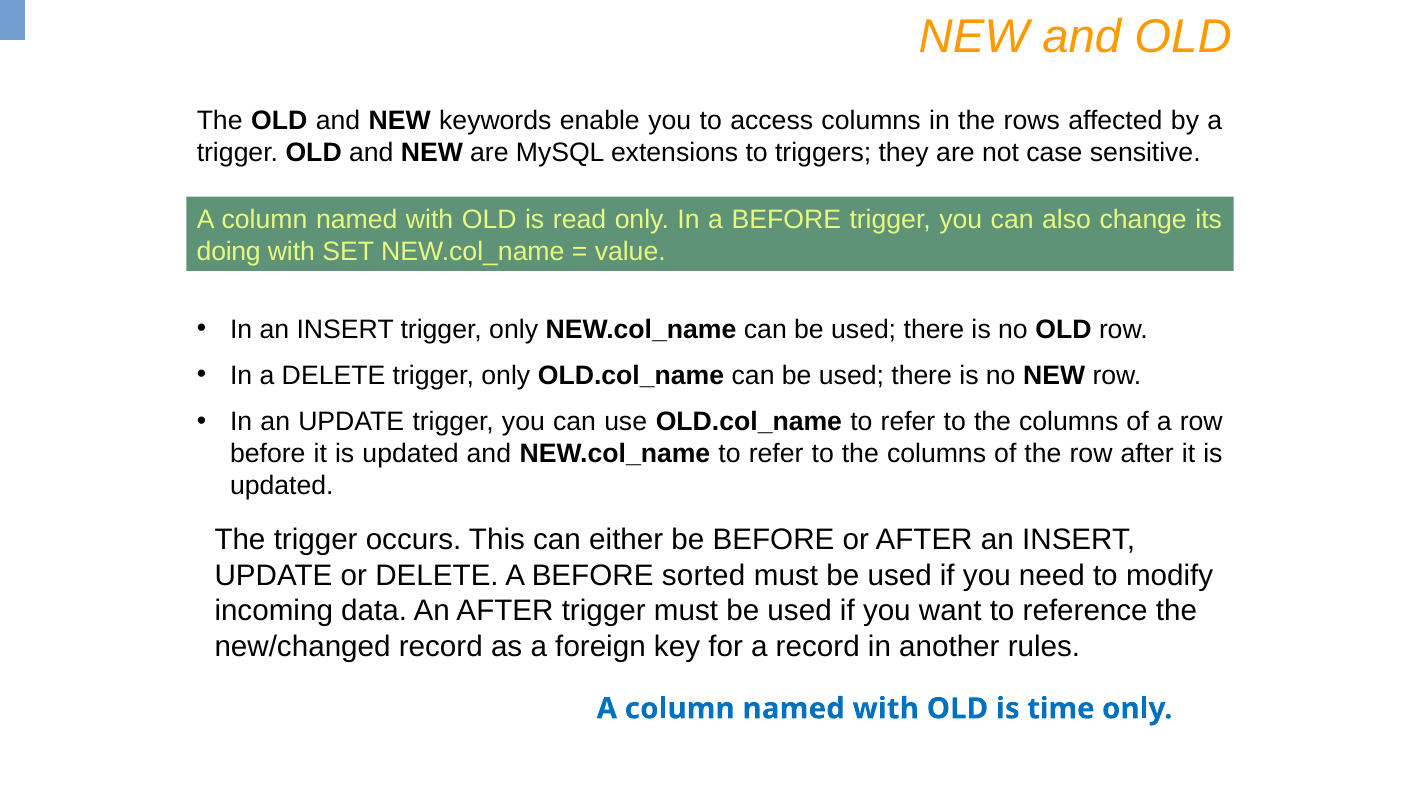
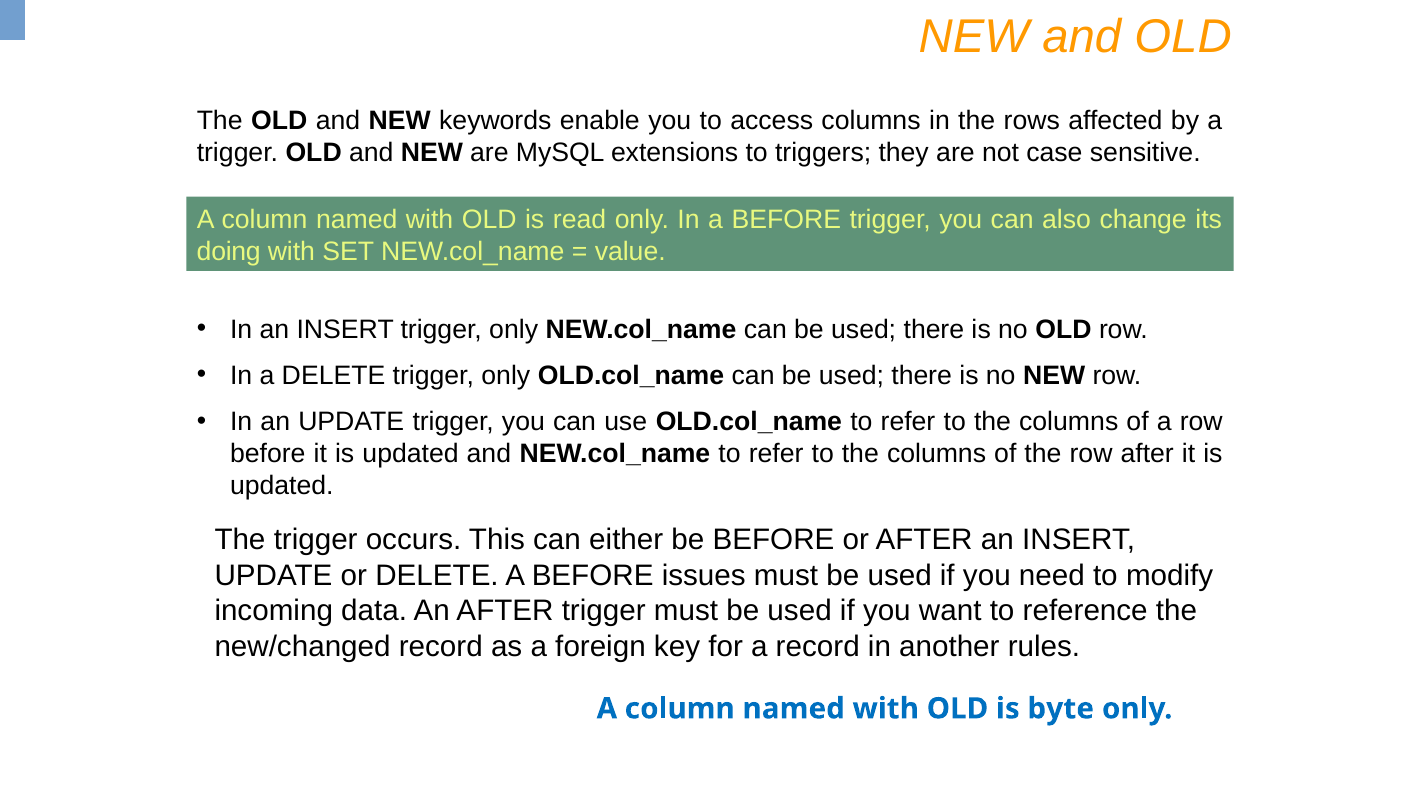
sorted: sorted -> issues (704, 575)
time: time -> byte (1061, 708)
